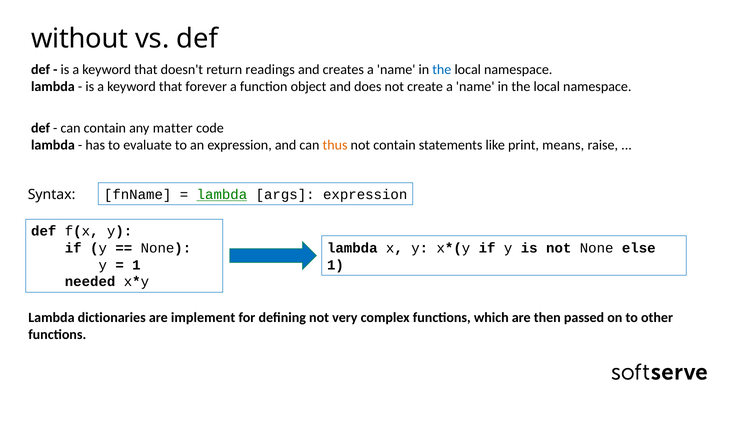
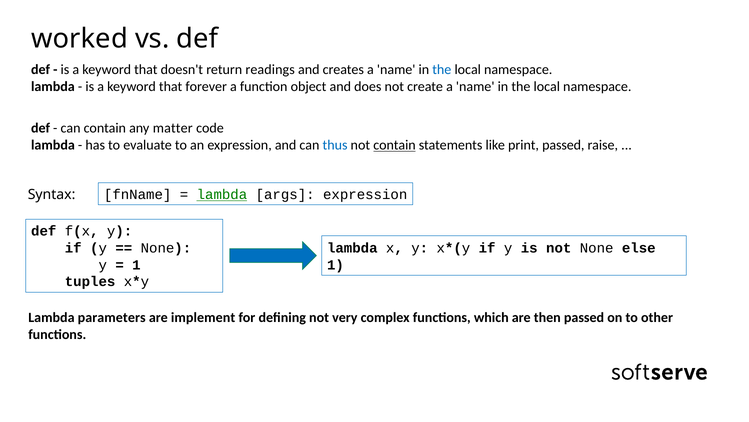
without: without -> worked (79, 38)
thus colour: orange -> blue (335, 145)
contain underline: none -> present (394, 145)
print means: means -> passed (563, 145)
needed: needed -> tuples (90, 281)
dictionaries: dictionaries -> parameters (112, 317)
